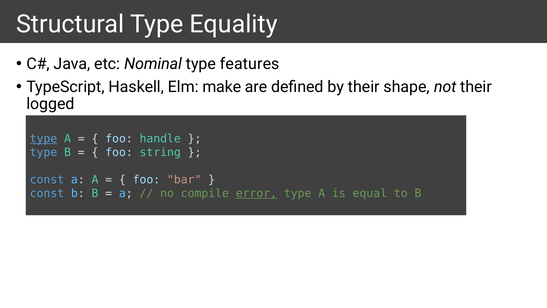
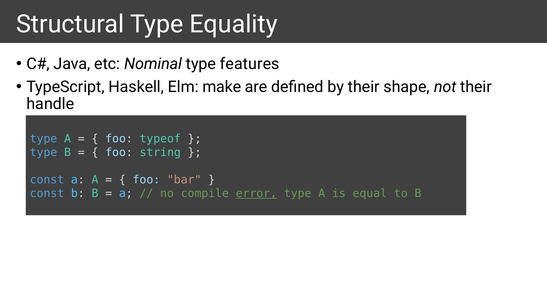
logged: logged -> handle (50, 104)
type underline: present -> none (44, 139)
handle: handle -> typeof (160, 139)
